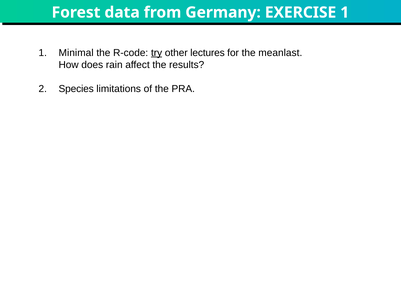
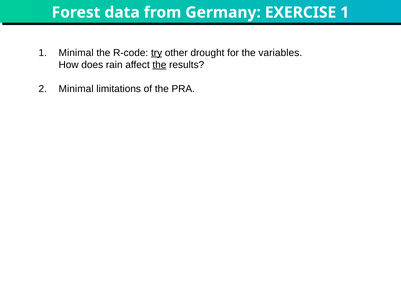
lectures: lectures -> drought (207, 53)
meanlast: meanlast -> variables (280, 53)
the underline: none -> present (159, 65)
Species: Species -> Minimal (76, 89)
